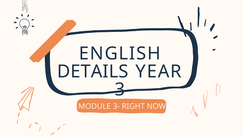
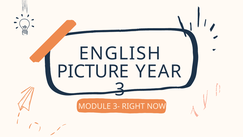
DETAILS: DETAILS -> PICTURE (93, 71)
